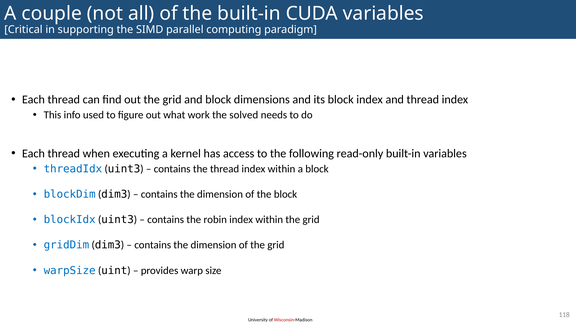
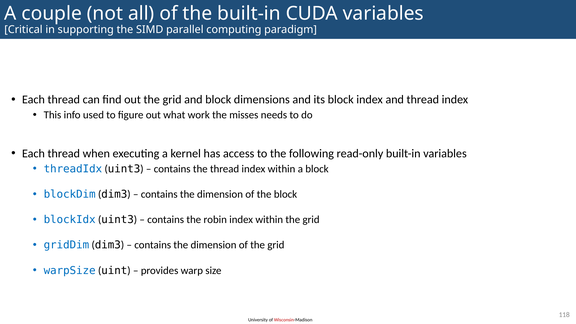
solved: solved -> misses (244, 115)
